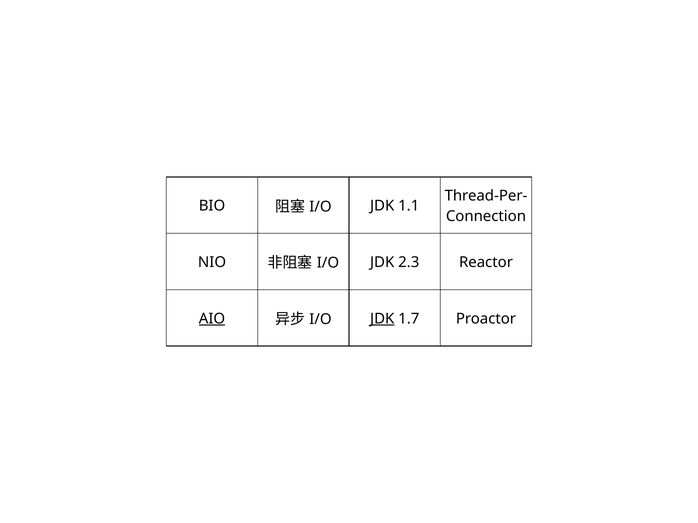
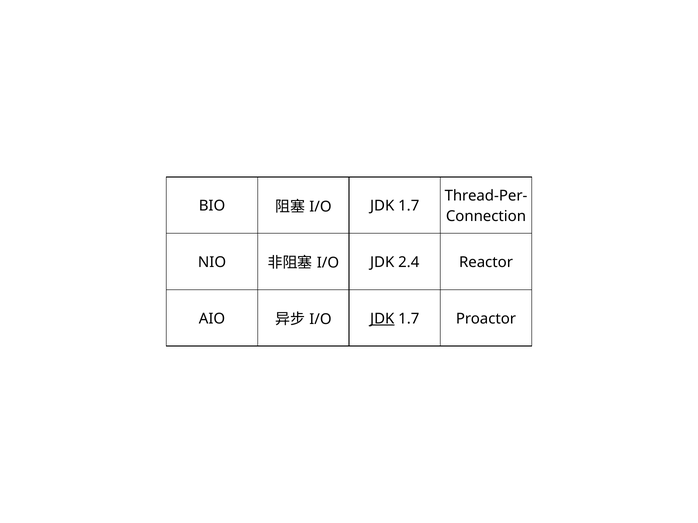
1.1: 1.1 -> 1.7 (409, 206)
2.3: 2.3 -> 2.4 (409, 263)
AIO underline: present -> none (212, 319)
